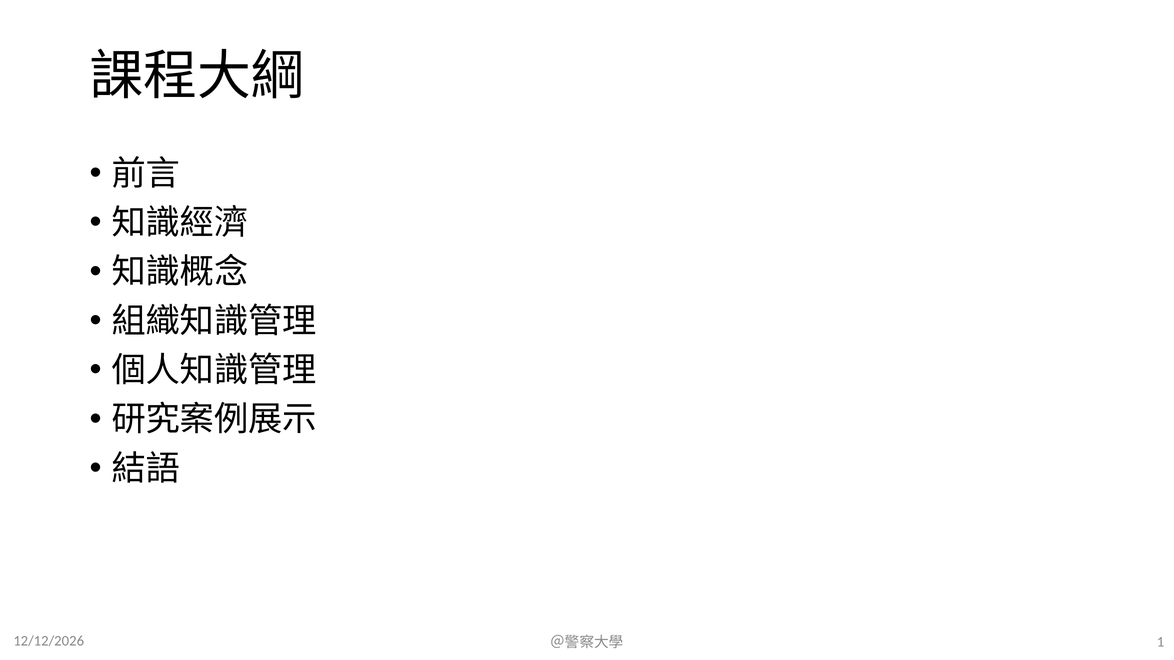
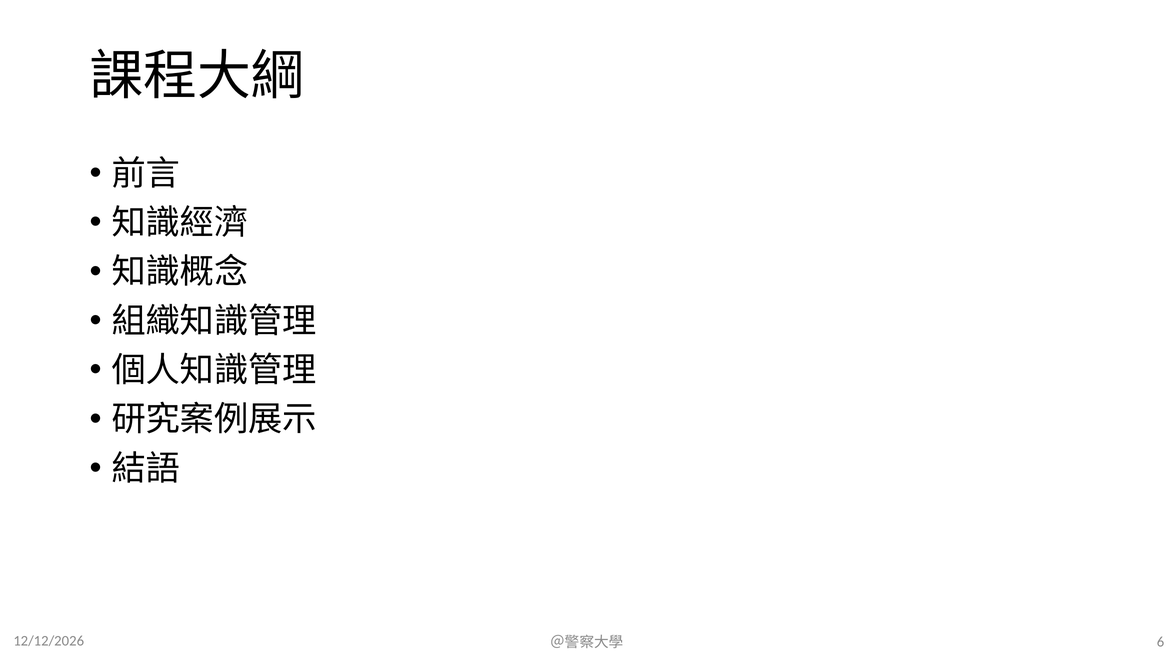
1: 1 -> 6 (1161, 642)
